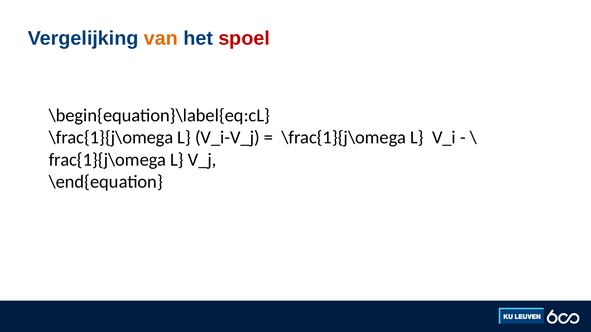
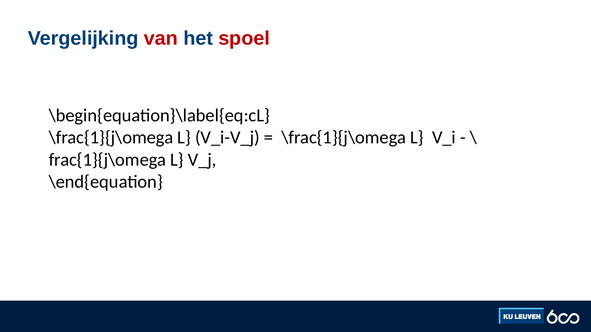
van colour: orange -> red (161, 38)
